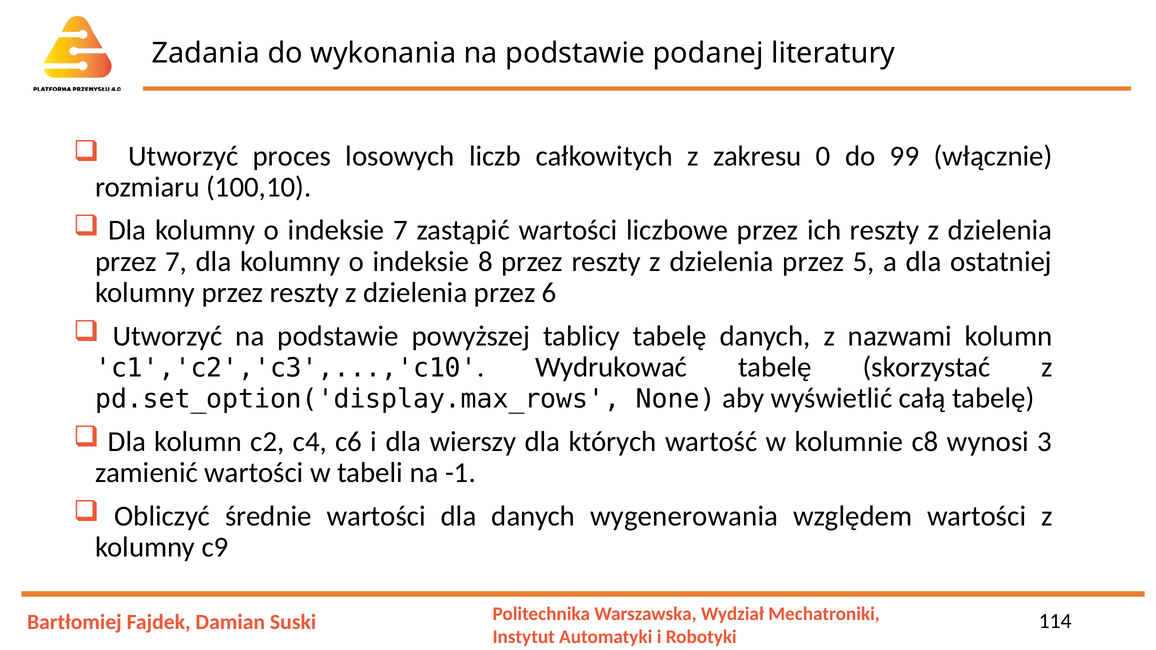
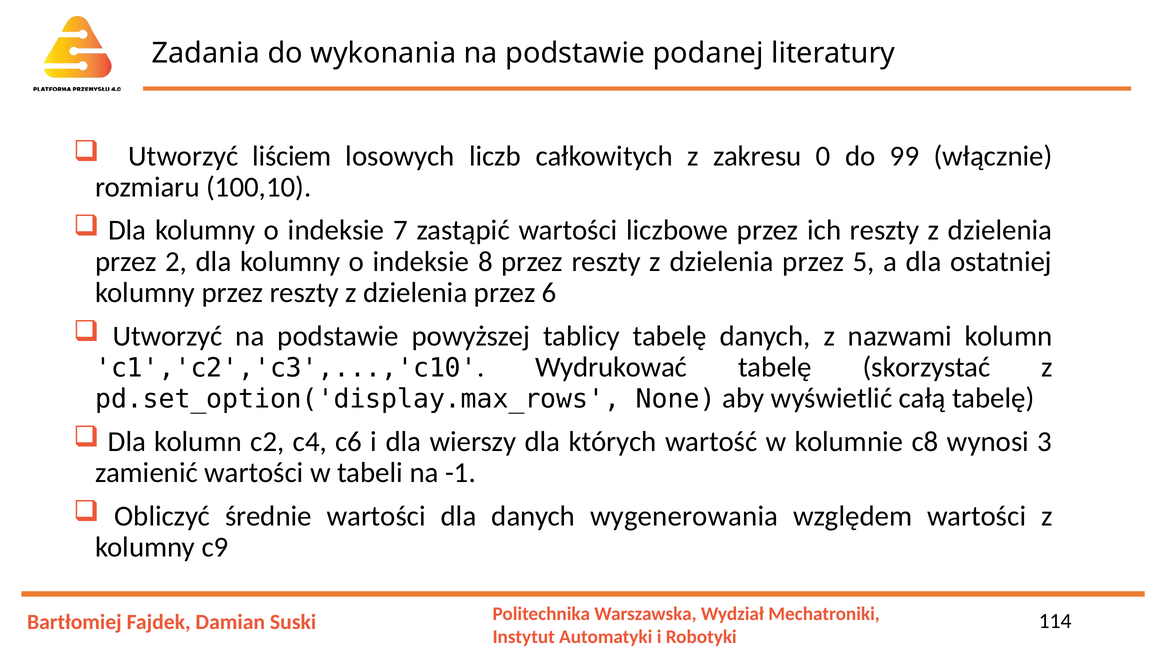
proces: proces -> liściem (292, 156)
przez 7: 7 -> 2 (176, 262)
